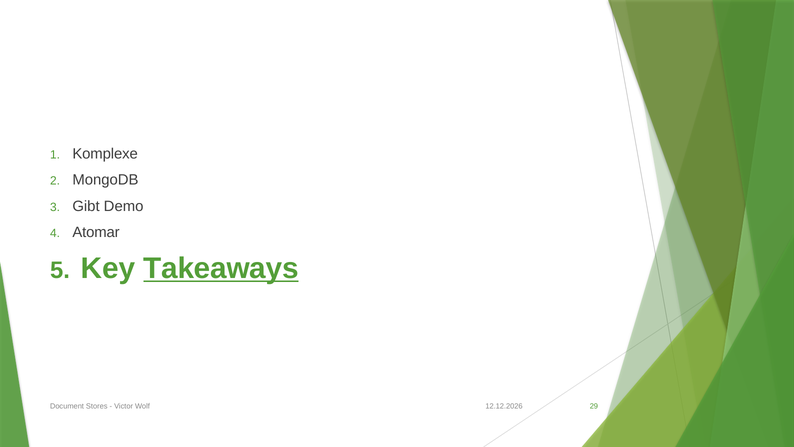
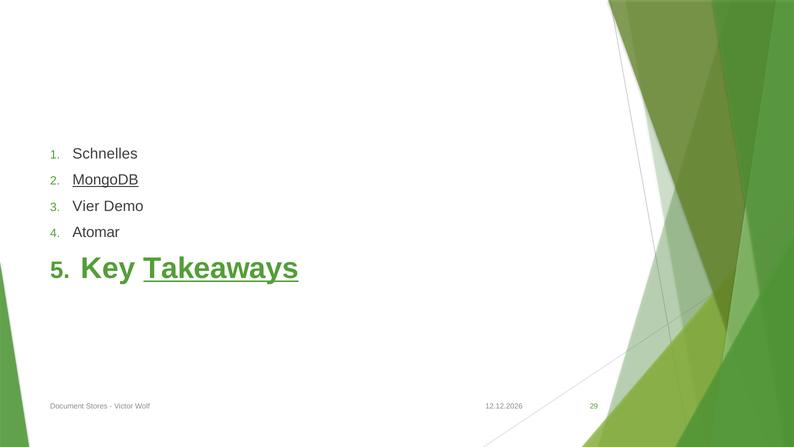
Komplexe: Komplexe -> Schnelles (105, 154)
MongoDB underline: none -> present (105, 180)
Gibt: Gibt -> Vier (86, 206)
